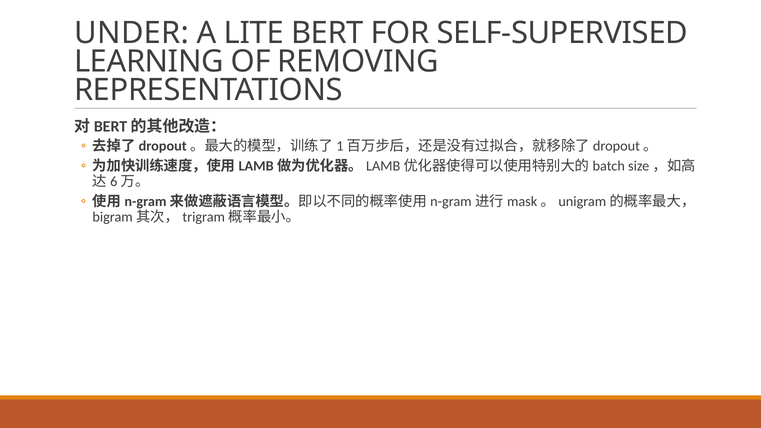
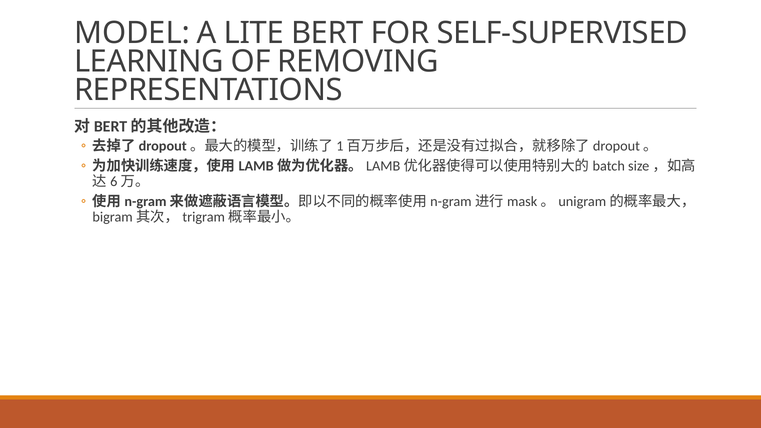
UNDER: UNDER -> MODEL (132, 33)
